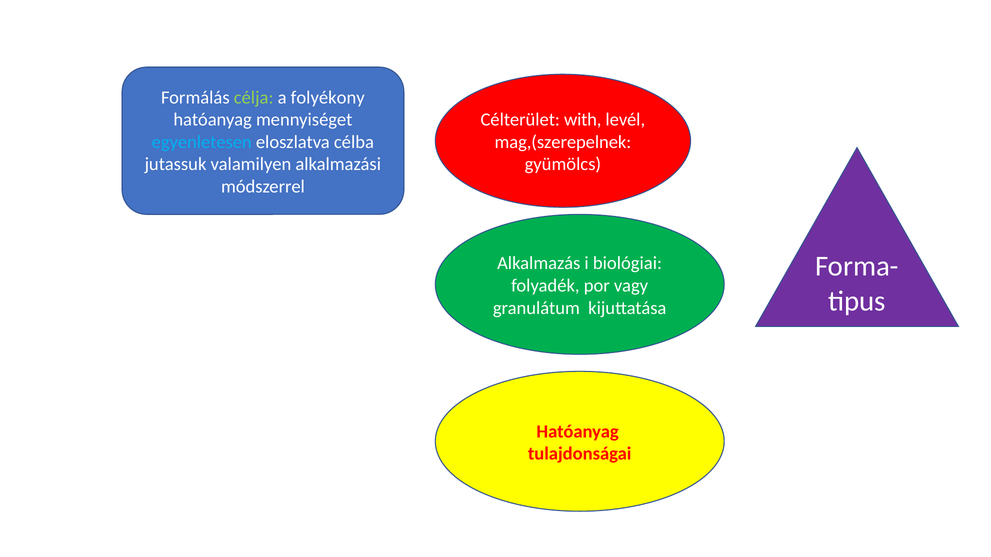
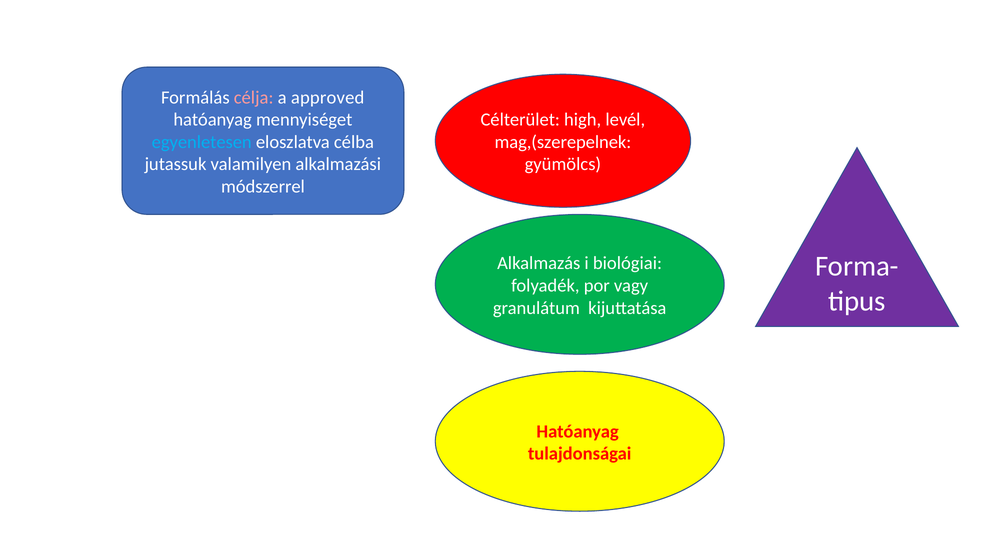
célja colour: light green -> pink (254, 98)
folyékony: folyékony -> approved (328, 98)
with: with -> high (583, 120)
